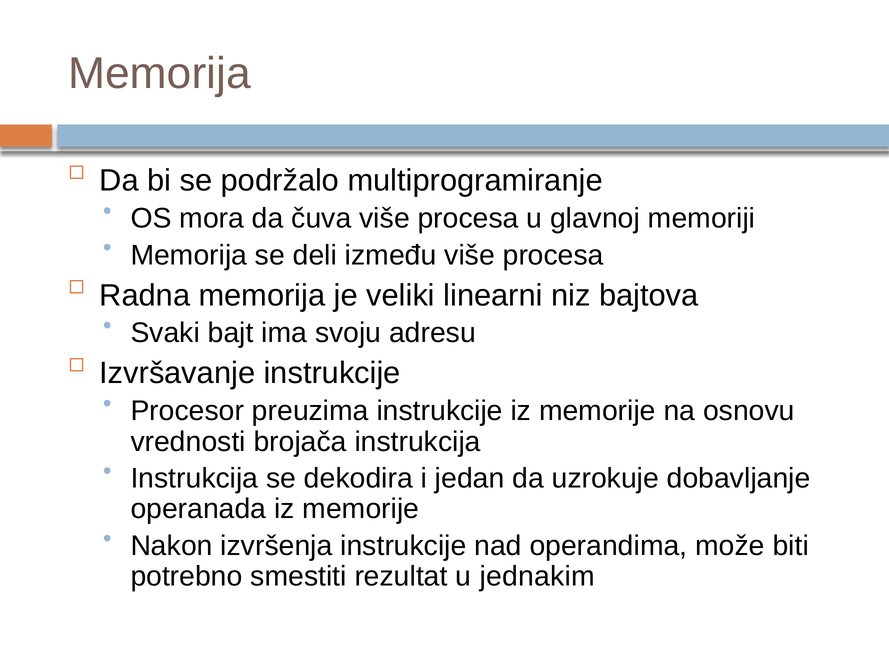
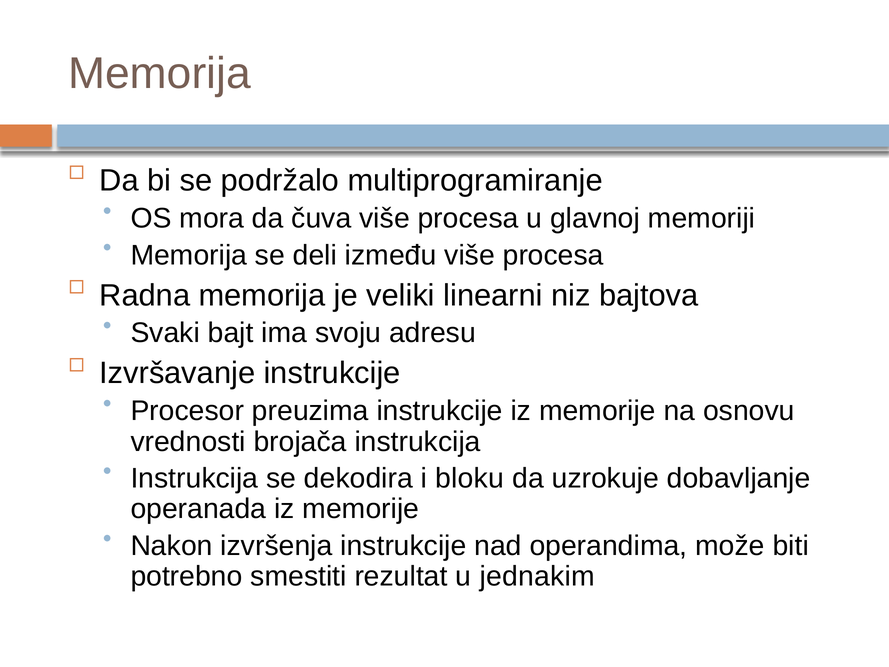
jedan: jedan -> bloku (469, 478)
